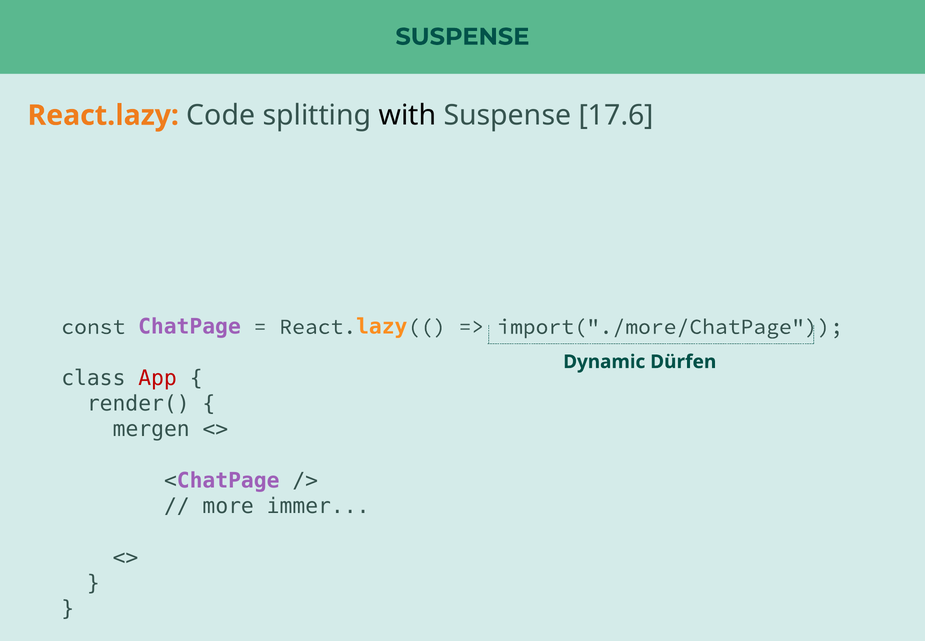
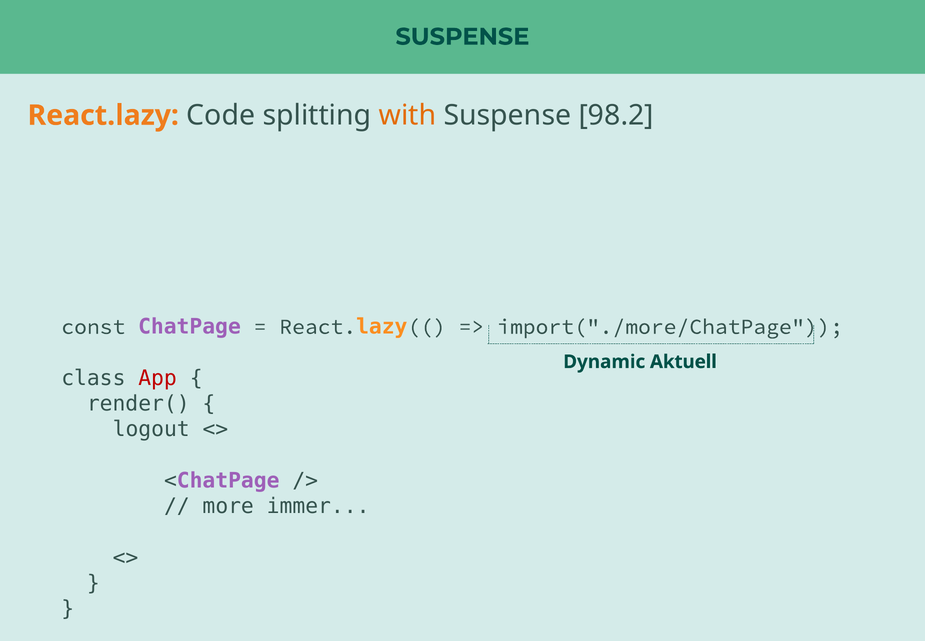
with colour: black -> orange (407, 115)
17.6: 17.6 -> 98.2 (616, 115)
Dürfen: Dürfen -> Aktuell (683, 361)
mergen: mergen -> logout (151, 429)
